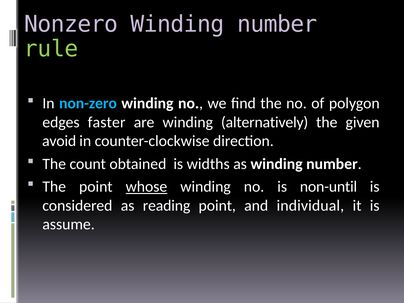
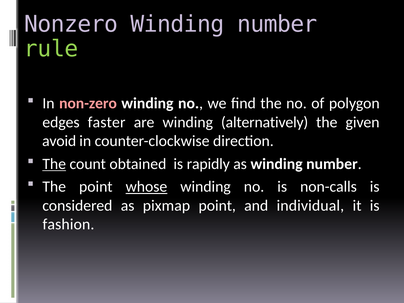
non-zero colour: light blue -> pink (88, 103)
The underline: none -> present (54, 164)
widths: widths -> rapidly (208, 164)
non-until: non-until -> non-calls (328, 187)
reading: reading -> pixmap (166, 206)
assume: assume -> fashion (68, 224)
